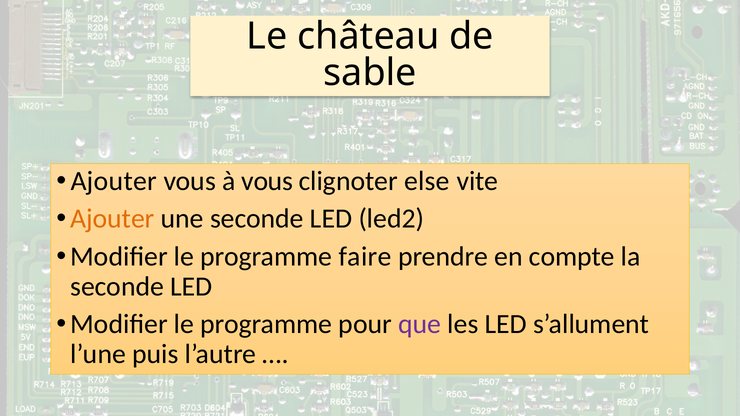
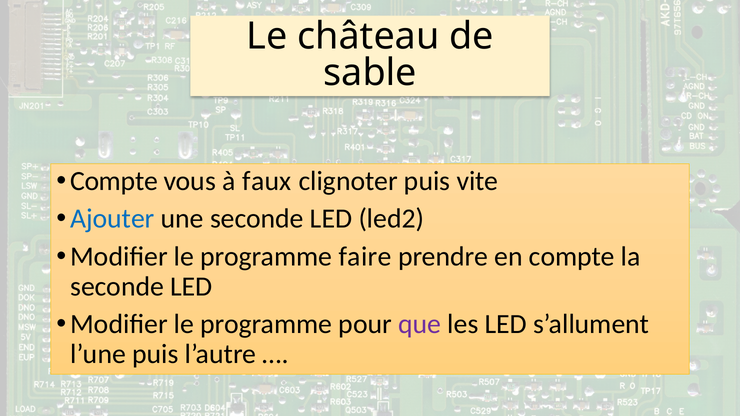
Ajouter: Ajouter -> Compte (114, 181)
à vous: vous -> faux (267, 181)
clignoter else: else -> puis (427, 181)
Ajouter colour: orange -> blue (112, 219)
